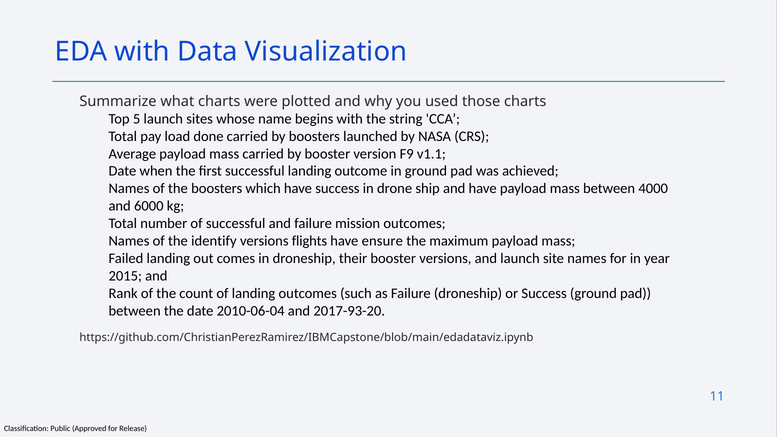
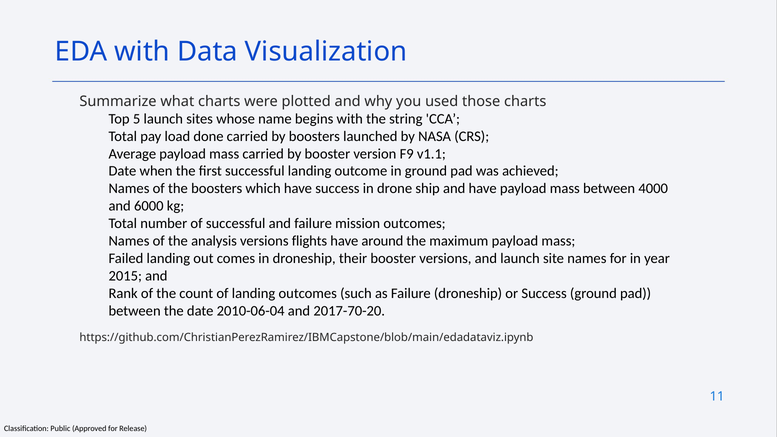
identify: identify -> analysis (214, 241)
ensure: ensure -> around (382, 241)
2017-93-20: 2017-93-20 -> 2017-70-20 (349, 311)
